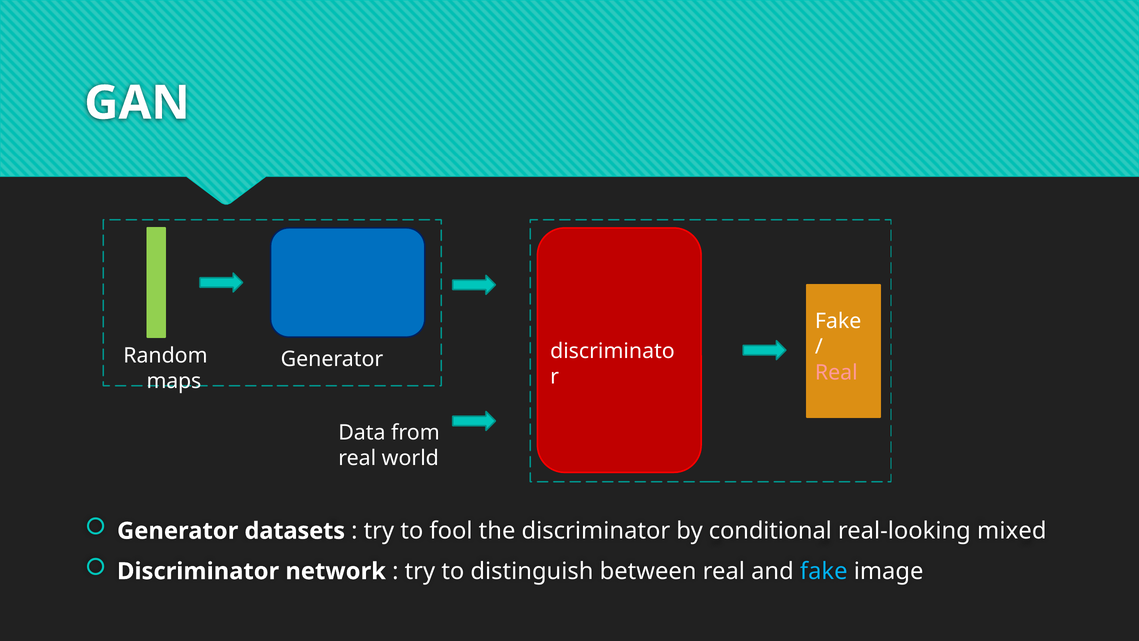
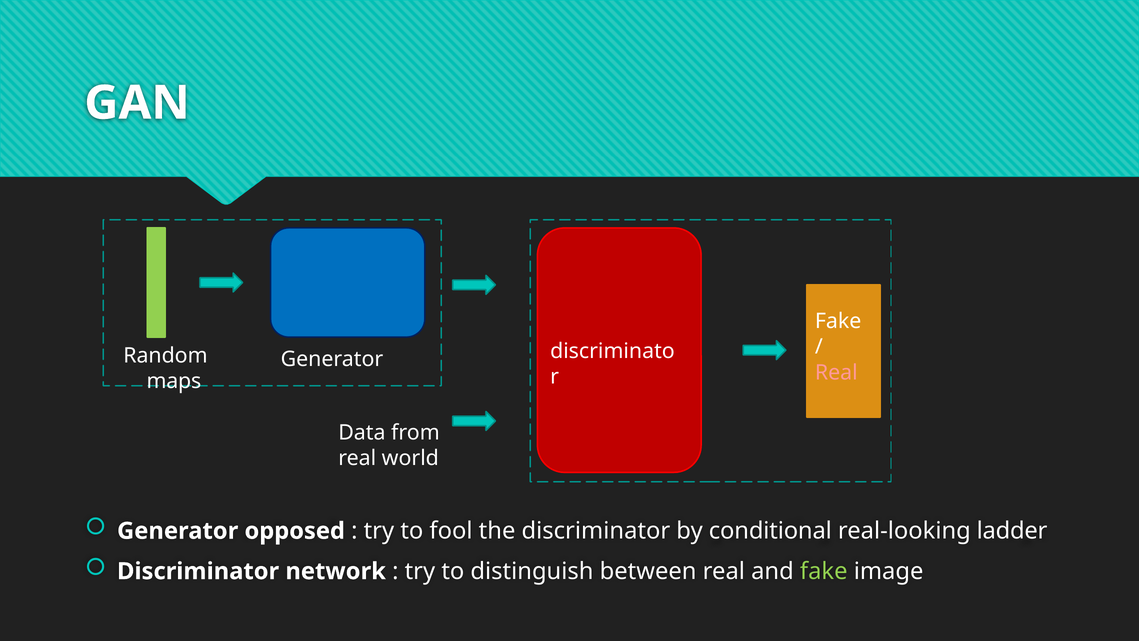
datasets: datasets -> opposed (295, 531)
mixed: mixed -> ladder (1012, 531)
fake colour: light blue -> light green (824, 571)
